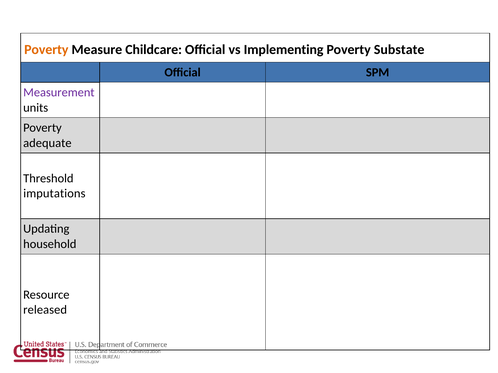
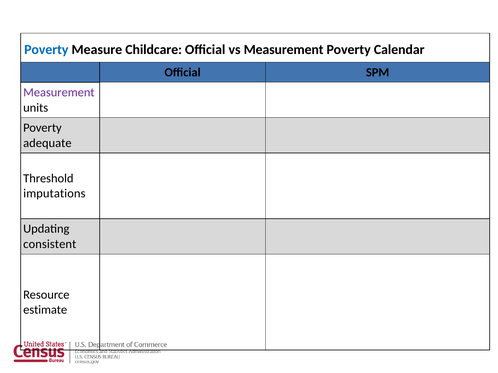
Poverty colour: orange -> blue (46, 50)
vs Implementing: Implementing -> Measurement (284, 50)
Substate: Substate -> Calendar (399, 50)
household: household -> consistent (50, 244)
released: released -> estimate (45, 310)
